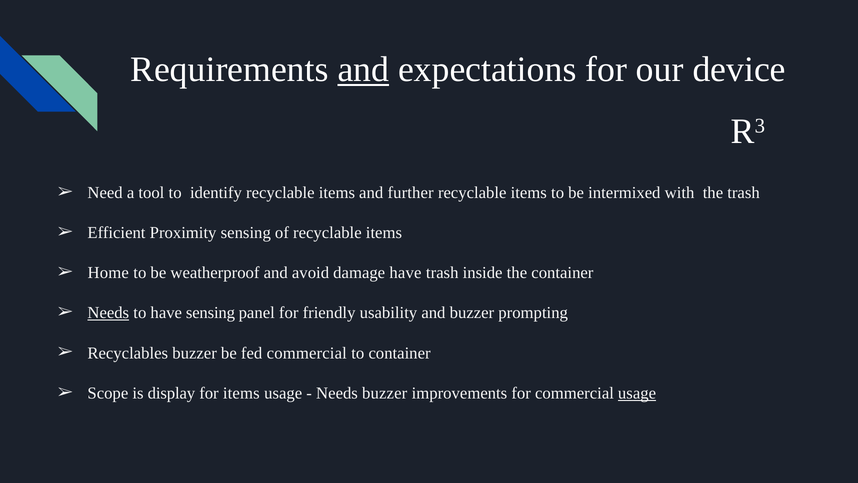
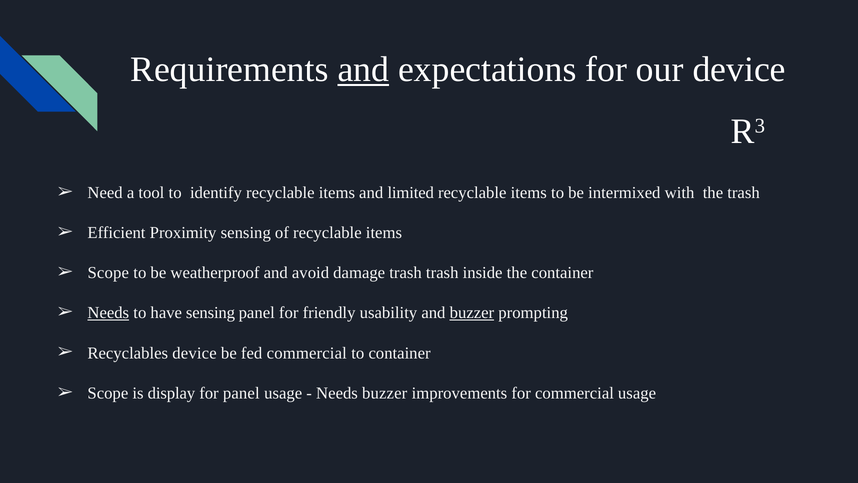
further: further -> limited (411, 193)
Home: Home -> Scope (108, 273)
damage have: have -> trash (406, 273)
buzzer underline: none -> present (472, 313)
Recyclables buzzer: buzzer -> device (194, 353)
for items: items -> panel (241, 393)
usage underline: present -> none (637, 393)
